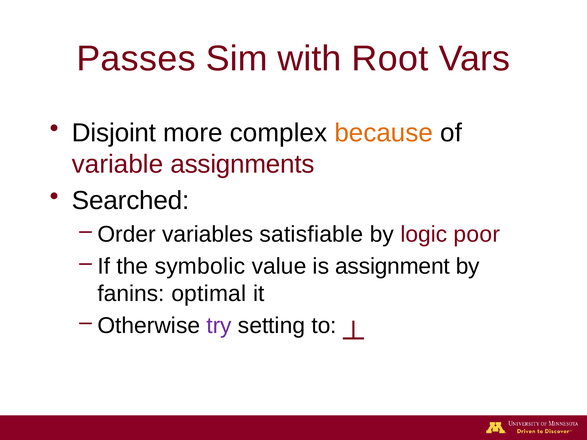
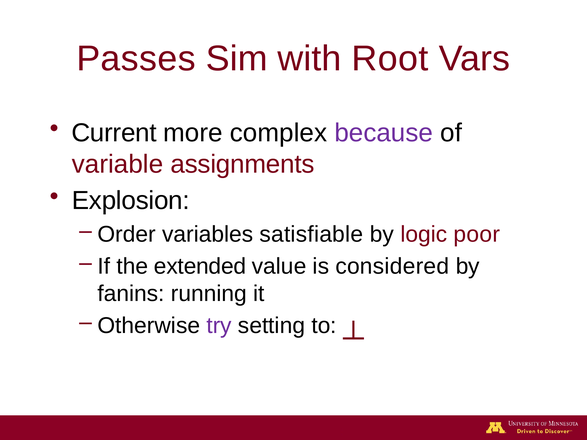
Disjoint: Disjoint -> Current (114, 133)
because colour: orange -> purple (384, 133)
Searched: Searched -> Explosion (131, 201)
symbolic: symbolic -> extended (200, 266)
assignment: assignment -> considered (392, 266)
optimal: optimal -> running (209, 294)
